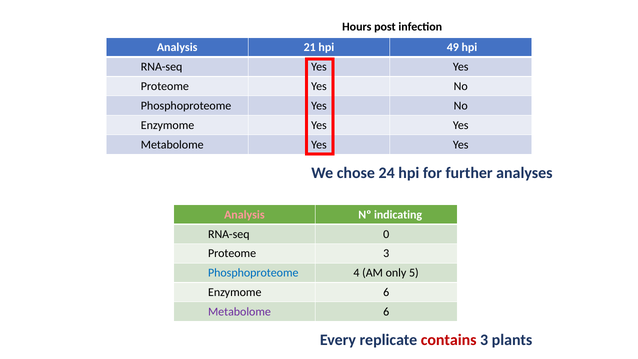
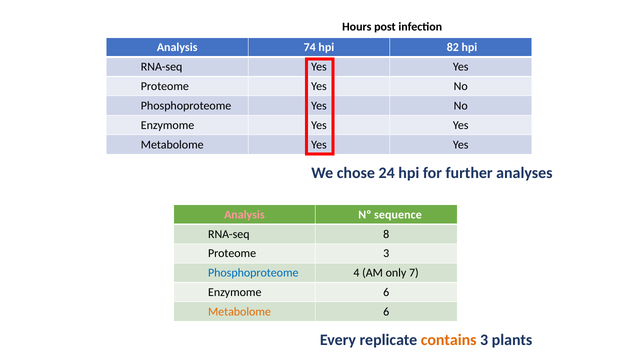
21: 21 -> 74 (310, 47)
49: 49 -> 82 (453, 47)
indicating: indicating -> sequence (398, 215)
0: 0 -> 8 (386, 234)
5: 5 -> 7 (414, 273)
Metabolome colour: purple -> orange (239, 312)
contains colour: red -> orange (449, 340)
